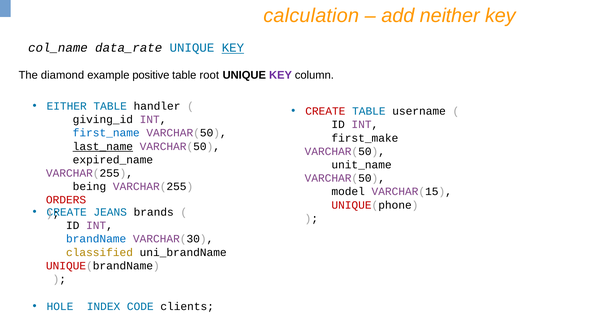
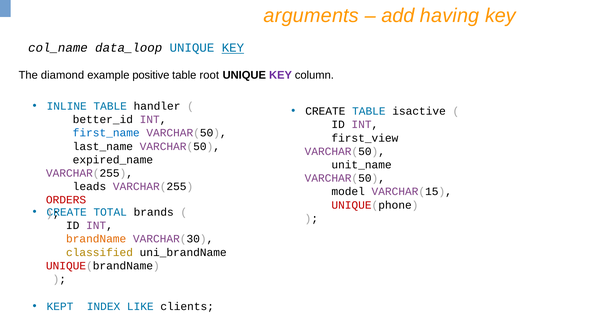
calculation: calculation -> arguments (311, 15)
neither: neither -> having (450, 15)
data_rate: data_rate -> data_loop (129, 48)
EITHER: EITHER -> INLINE (67, 106)
CREATE colour: red -> black (325, 111)
username: username -> isactive (419, 111)
giving_id: giving_id -> better_id (103, 119)
first_make: first_make -> first_view (365, 138)
last_name underline: present -> none (103, 146)
being: being -> leads (89, 186)
JEANS: JEANS -> TOTAL (110, 212)
brandName colour: blue -> orange (96, 239)
HOLE: HOLE -> KEPT (60, 306)
CODE: CODE -> LIKE (140, 306)
